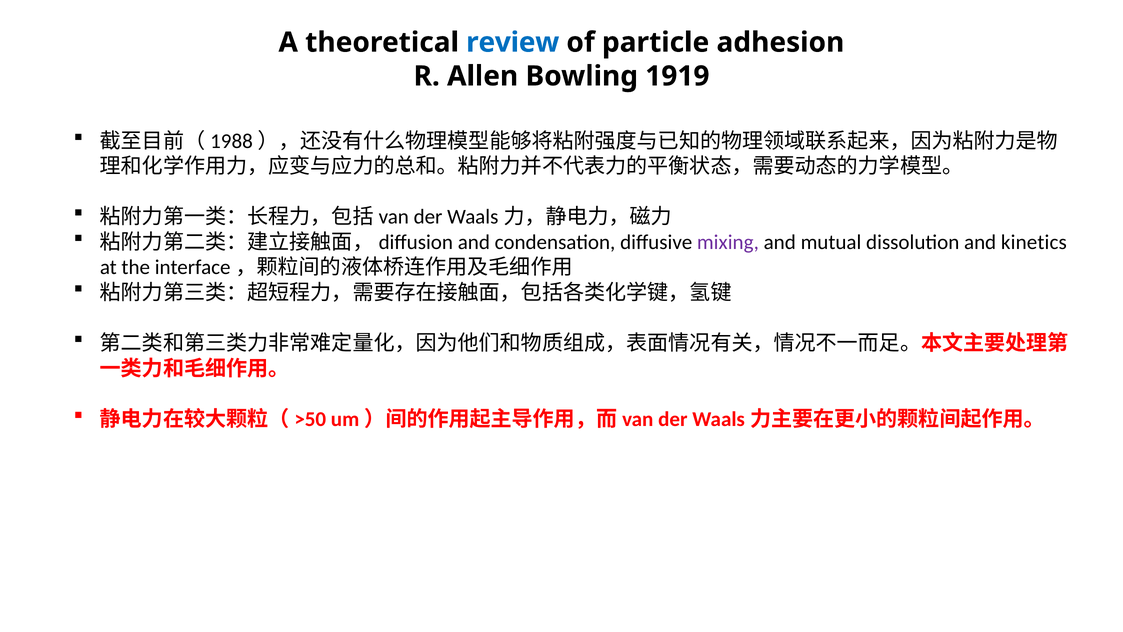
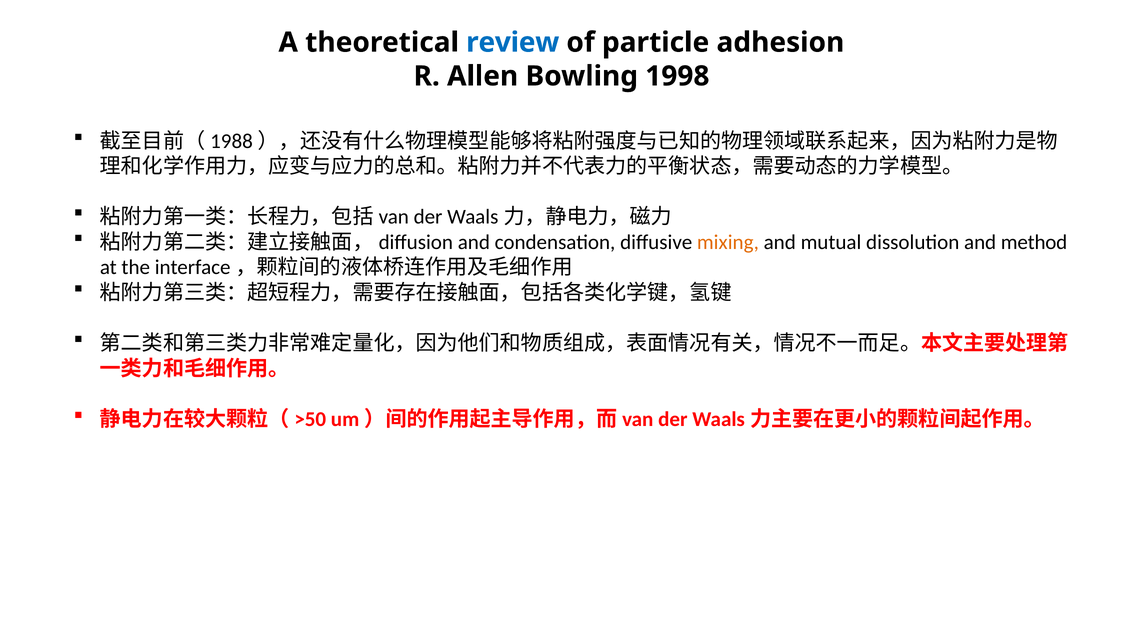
1919: 1919 -> 1998 (677, 76)
mixing colour: purple -> orange (728, 242)
kinetics: kinetics -> method (1034, 242)
